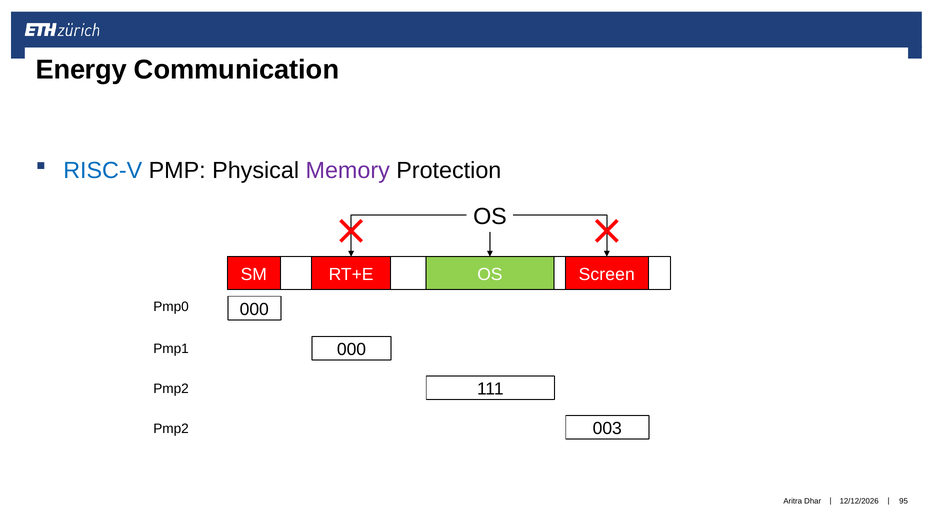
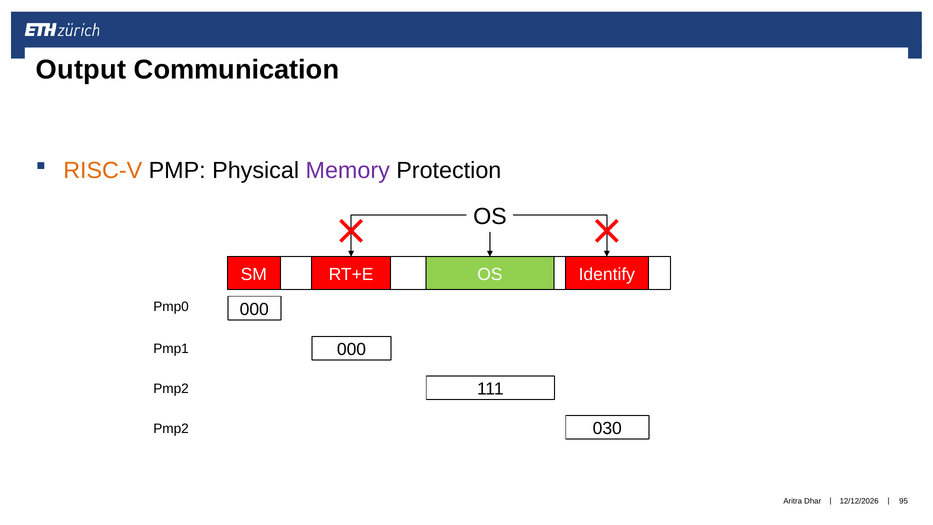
Energy: Energy -> Output (81, 70)
RISC-V colour: blue -> orange (103, 171)
Screen: Screen -> Identify (607, 274)
003: 003 -> 030 (607, 429)
